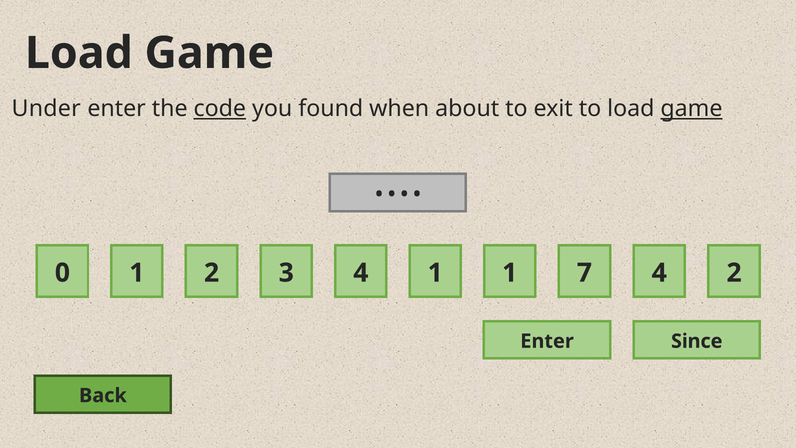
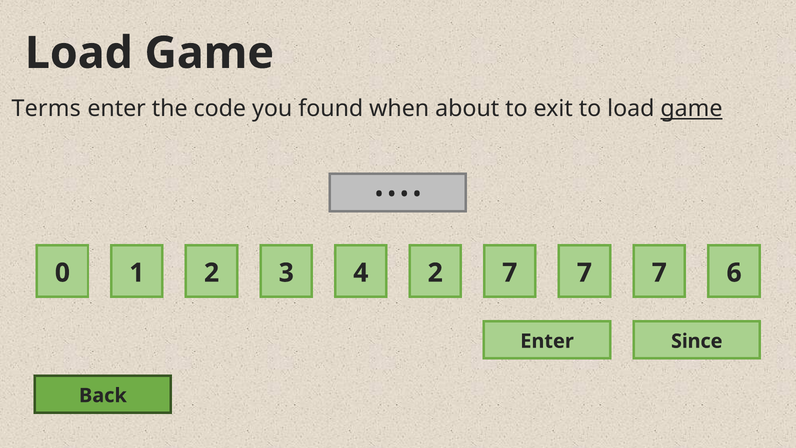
Under: Under -> Terms (46, 109)
code underline: present -> none (220, 109)
4 1: 1 -> 2 (435, 273)
1 1: 1 -> 7 (510, 273)
4: 4 -> 7 (659, 273)
0 2: 2 -> 6 (734, 273)
